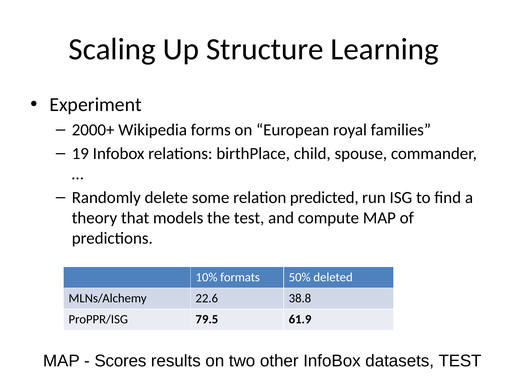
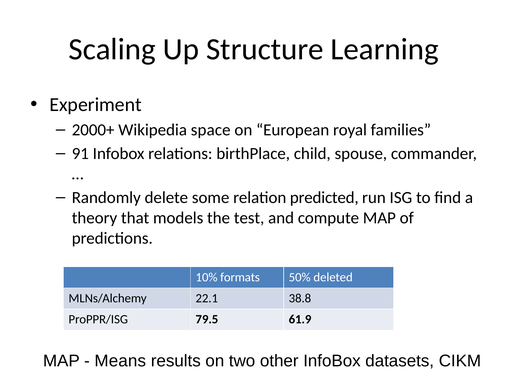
forms: forms -> space (211, 130)
19: 19 -> 91 (80, 154)
22.6: 22.6 -> 22.1 (207, 298)
Scores: Scores -> Means (120, 361)
datasets TEST: TEST -> CIKM (460, 361)
